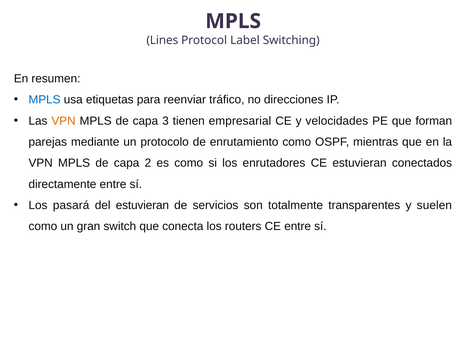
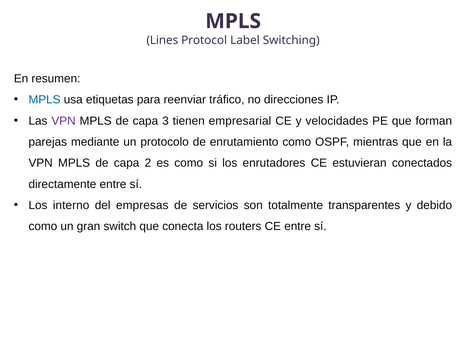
VPN colour: orange -> purple (64, 121)
pasará: pasará -> interno (71, 206)
del estuvieran: estuvieran -> empresas (142, 206)
suelen: suelen -> debido (434, 206)
